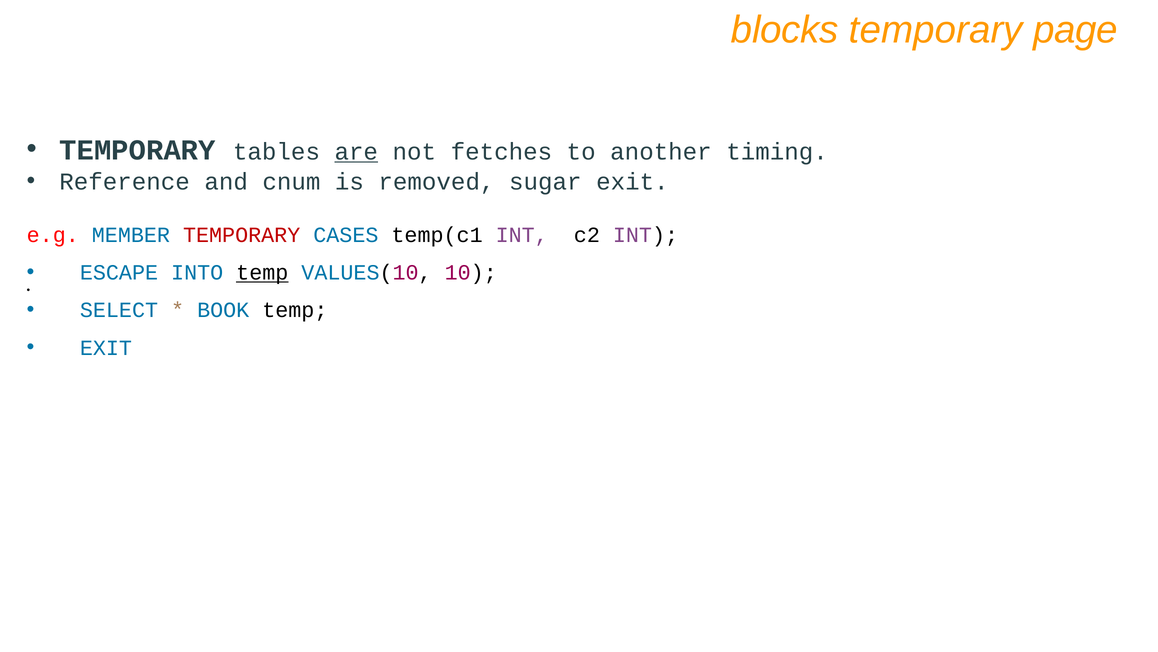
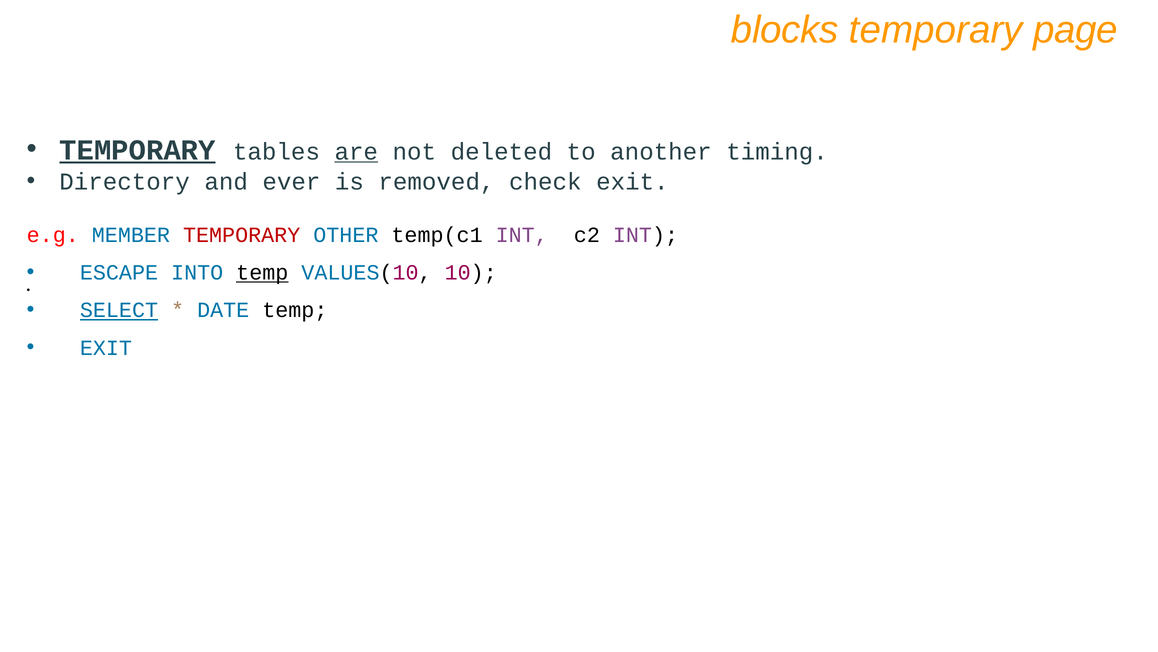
TEMPORARY underline: none -> present (137, 150)
fetches: fetches -> deleted (501, 151)
Reference: Reference -> Directory (125, 181)
cnum: cnum -> ever (291, 181)
sugar: sugar -> check (545, 181)
CASES: CASES -> OTHER (346, 235)
SELECT underline: none -> present (119, 310)
BOOK: BOOK -> DATE (223, 310)
